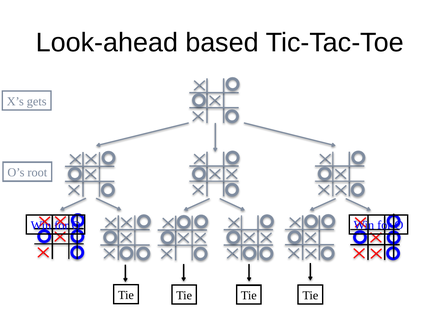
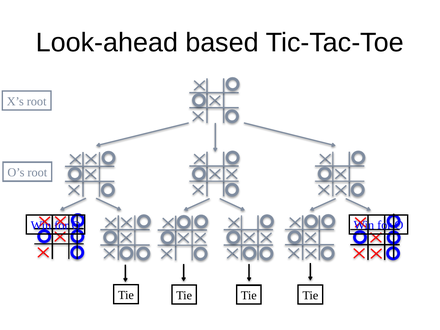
X’s gets: gets -> root (37, 101)
